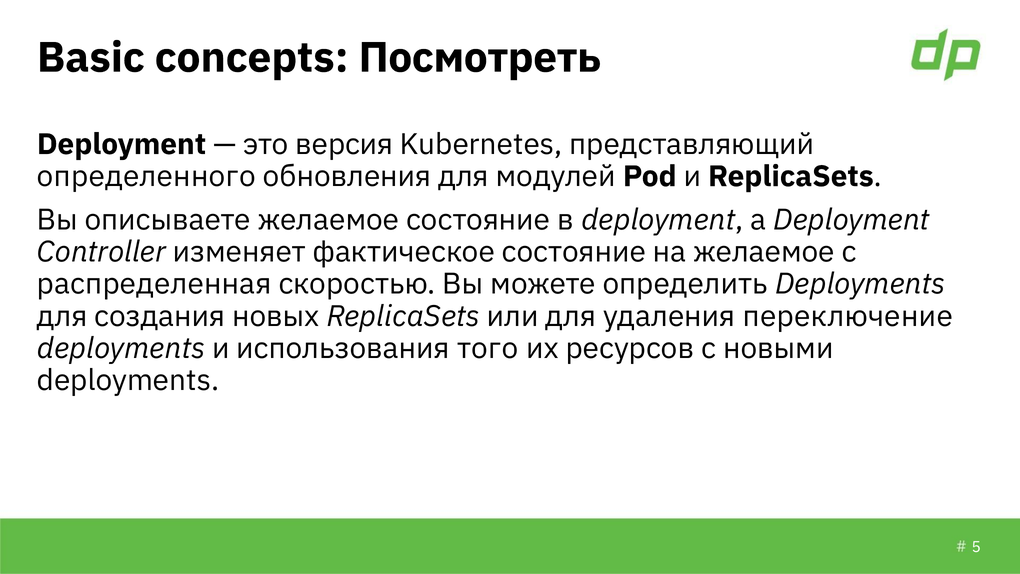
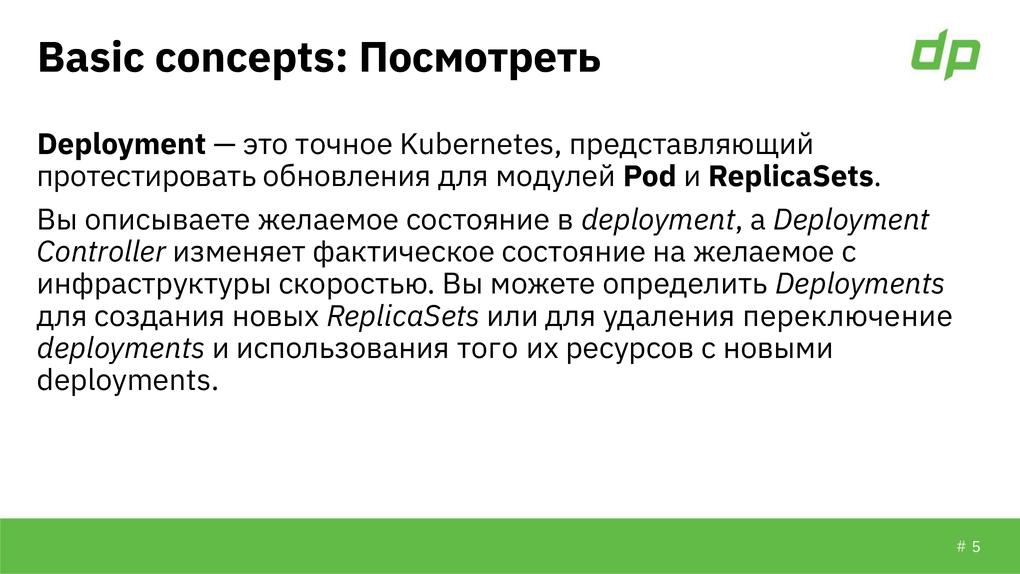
версия: версия -> точное (344, 144)
определенного: определенного -> протестировать (147, 176)
распределенная: распределенная -> инфраструктуры (154, 284)
